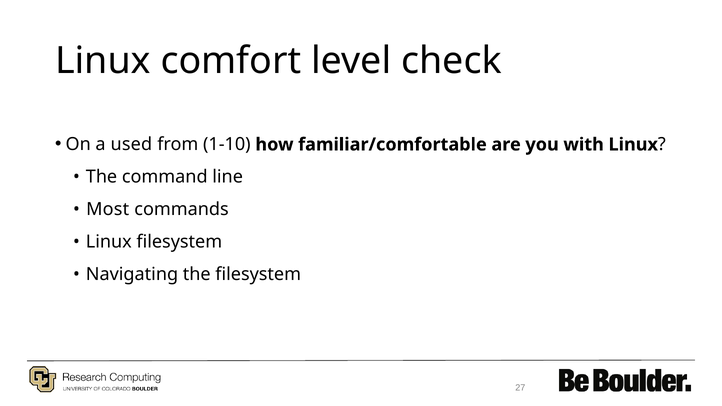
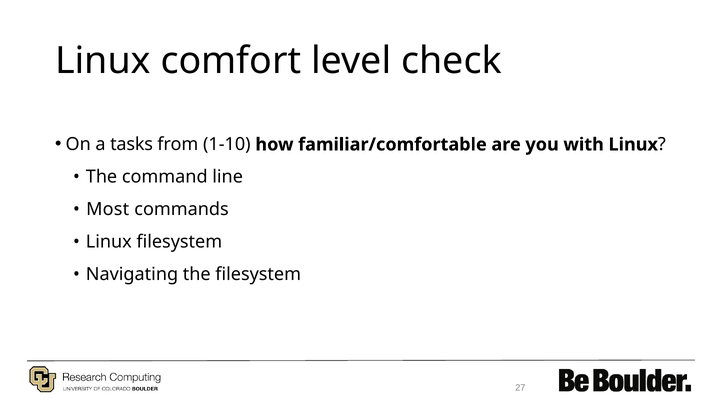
used: used -> tasks (132, 145)
